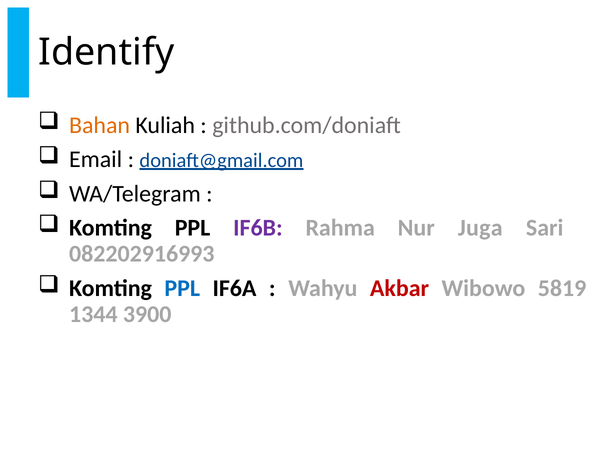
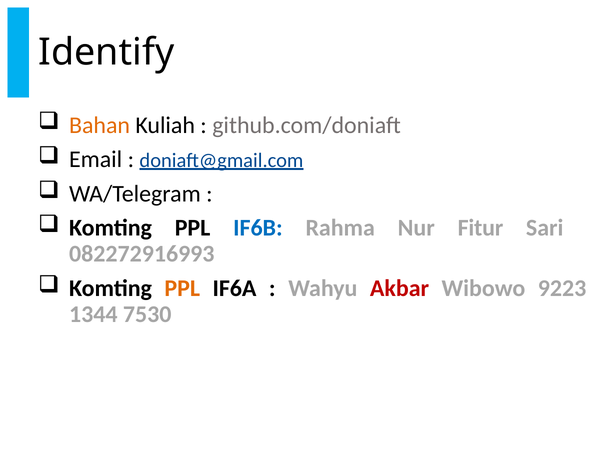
IF6B colour: purple -> blue (258, 228)
Juga: Juga -> Fitur (480, 228)
082202916993: 082202916993 -> 082272916993 (142, 254)
PPL colour: blue -> orange (182, 288)
5819: 5819 -> 9223 (562, 288)
3900: 3900 -> 7530 (147, 314)
